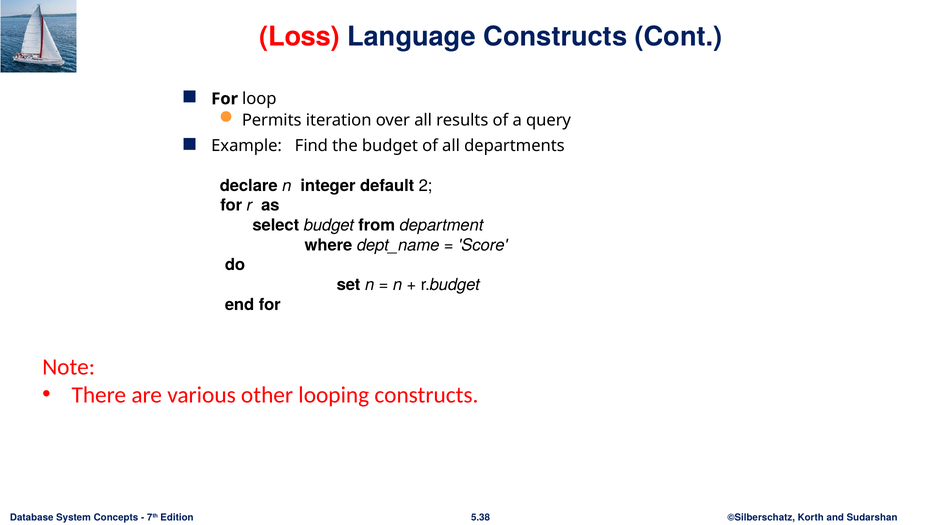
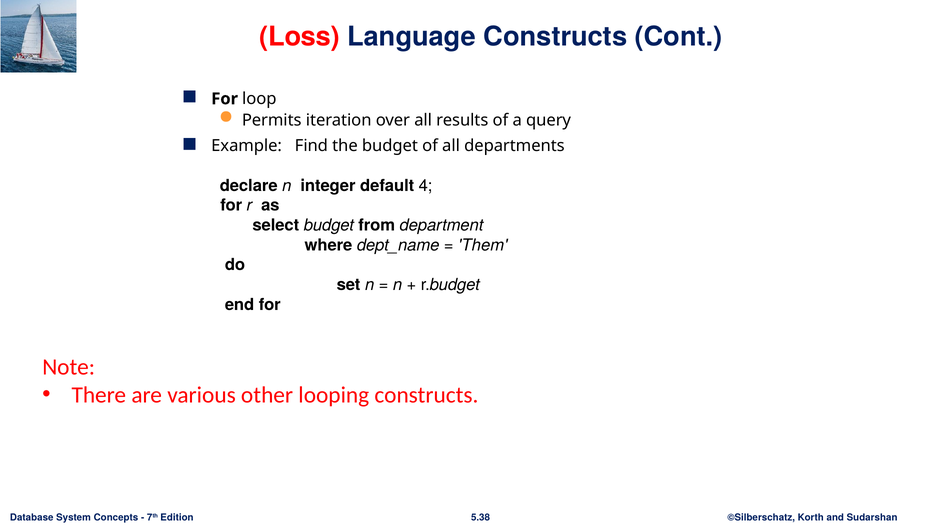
2: 2 -> 4 (426, 186)
Score: Score -> Them (483, 245)
